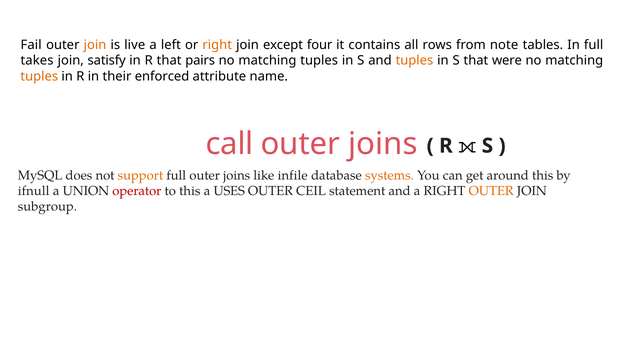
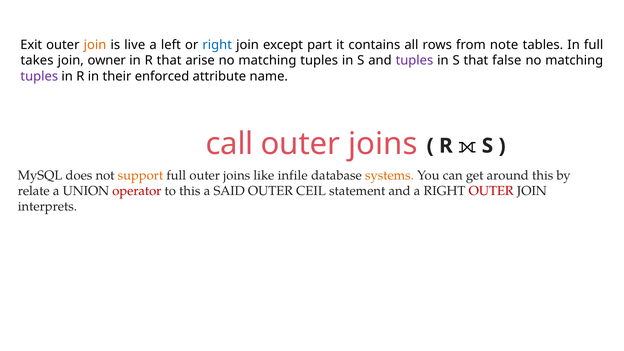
Fail: Fail -> Exit (31, 45)
right colour: orange -> blue (217, 45)
four: four -> part (320, 45)
satisfy: satisfy -> owner (107, 61)
pairs: pairs -> arise (200, 61)
tuples colour: orange -> purple (414, 61)
were: were -> false (507, 61)
tuples colour: orange -> purple (39, 76)
ifnull: ifnull -> relate (34, 191)
USES: USES -> SAID (229, 191)
OUTER colour: orange -> red (491, 191)
subgroup: subgroup -> interprets (47, 207)
